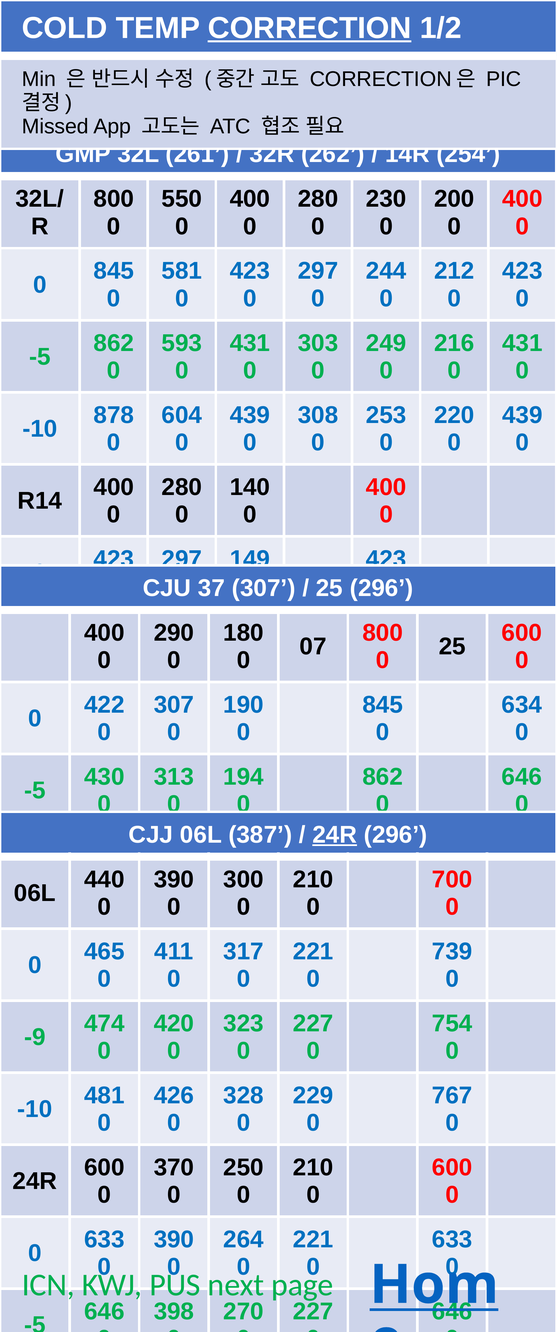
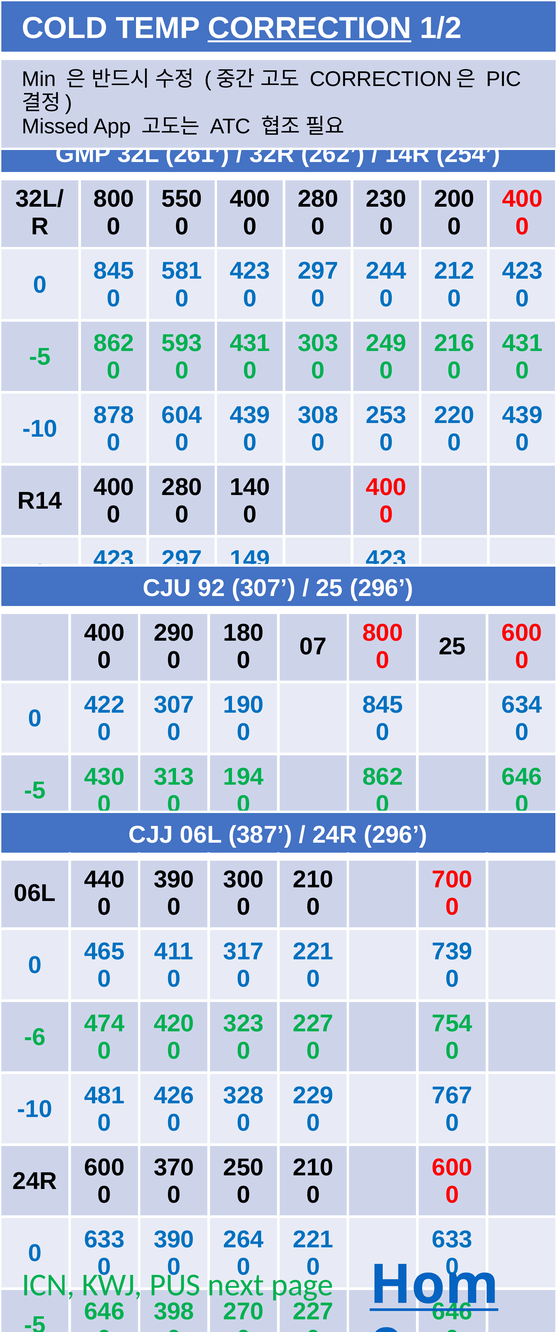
37: 37 -> 92 (211, 588)
24R underline: present -> none (335, 835)
-9: -9 -> -6 (35, 1038)
